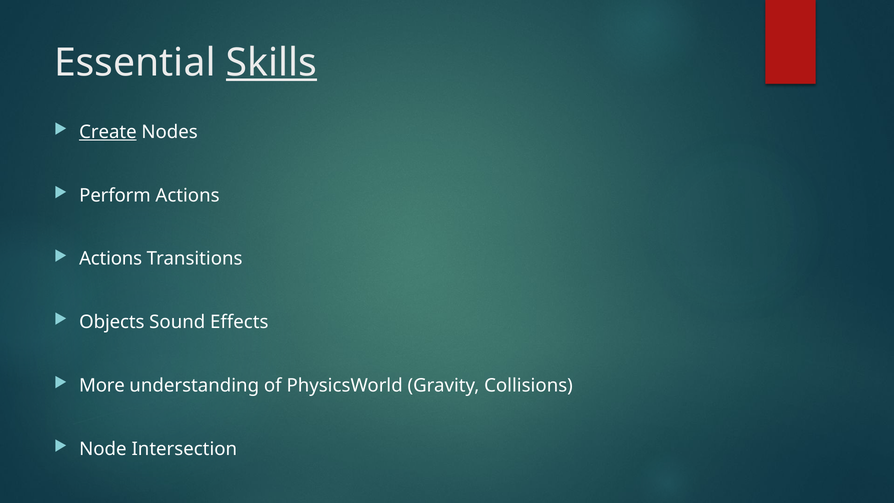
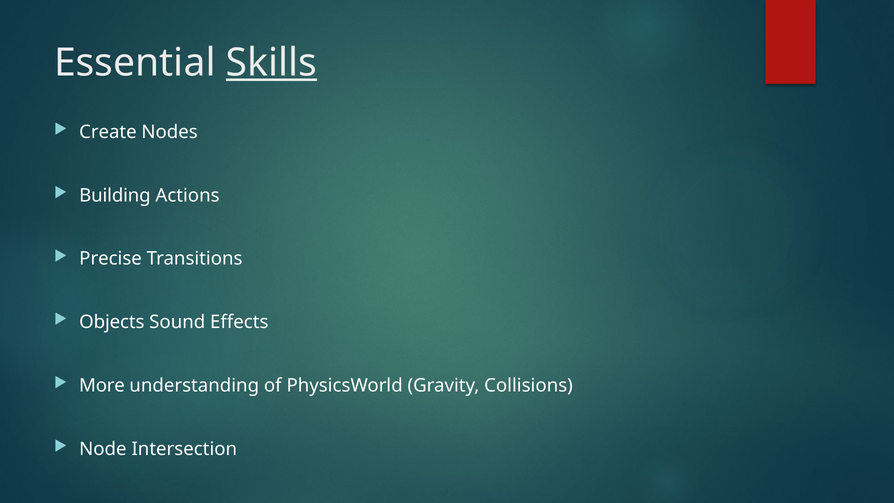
Create underline: present -> none (108, 132)
Perform: Perform -> Building (115, 195)
Actions: Actions -> Precise (111, 259)
